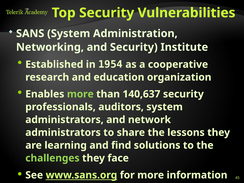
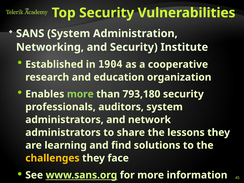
1954: 1954 -> 1904 (110, 64)
140,637: 140,637 -> 793,180 (141, 94)
challenges colour: light green -> yellow (52, 158)
